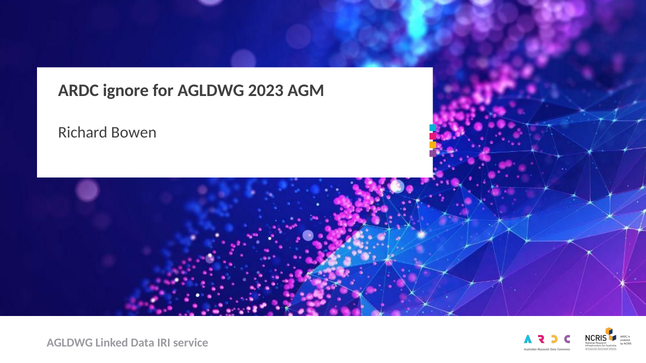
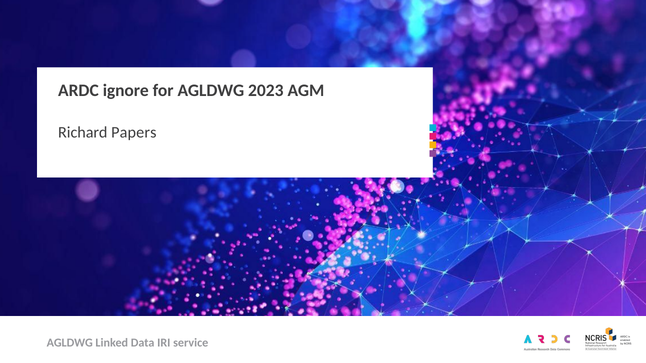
Bowen: Bowen -> Papers (134, 132)
